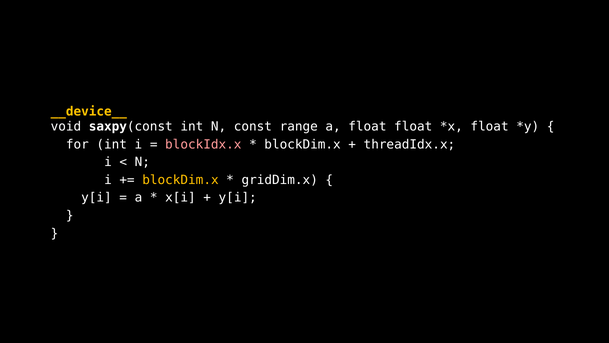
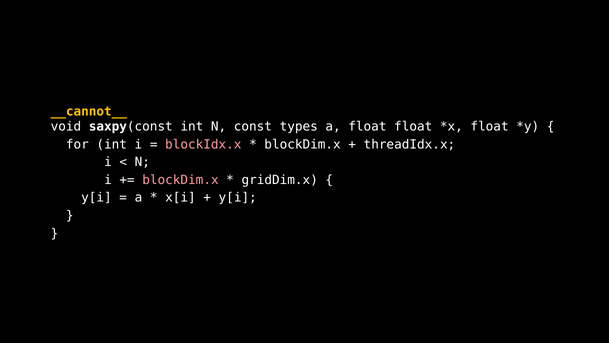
__device__: __device__ -> __cannot__ (89, 111)
range: range -> types (299, 126)
blockDim.x colour: yellow -> pink (180, 180)
